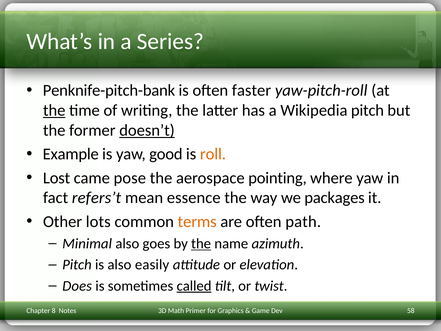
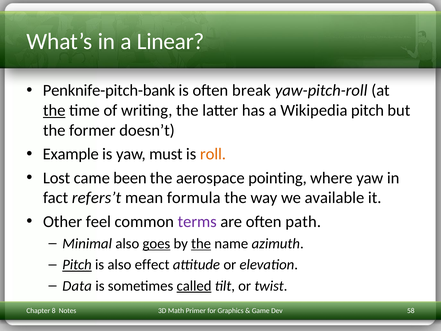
Series: Series -> Linear (171, 41)
faster: faster -> break (251, 90)
doesn’t underline: present -> none (147, 130)
good: good -> must (166, 154)
pose: pose -> been (130, 178)
essence: essence -> formula (194, 198)
packages: packages -> available (334, 198)
lots: lots -> feel (98, 221)
terms colour: orange -> purple (197, 221)
goes underline: none -> present (156, 243)
Pitch underline: none -> present (77, 265)
easily: easily -> effect (152, 265)
Does: Does -> Data (77, 286)
